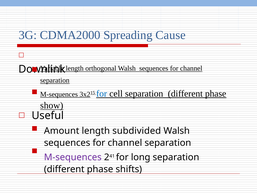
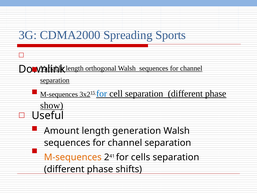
Cause: Cause -> Sports (171, 35)
subdivided: subdivided -> generation (137, 131)
M-sequences colour: purple -> orange (73, 157)
long: long -> cells (141, 157)
